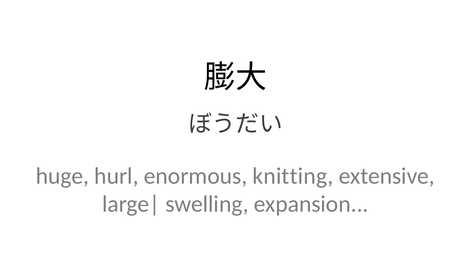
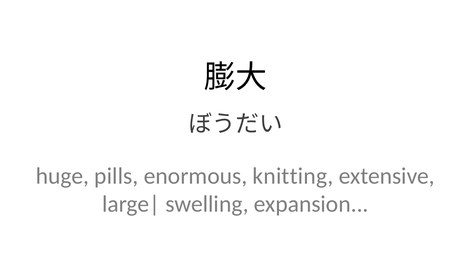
hurl: hurl -> pills (116, 176)
